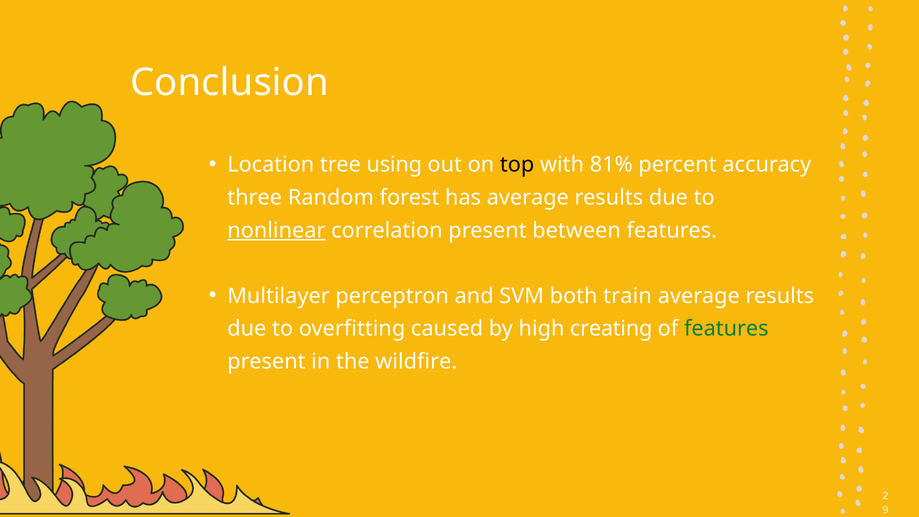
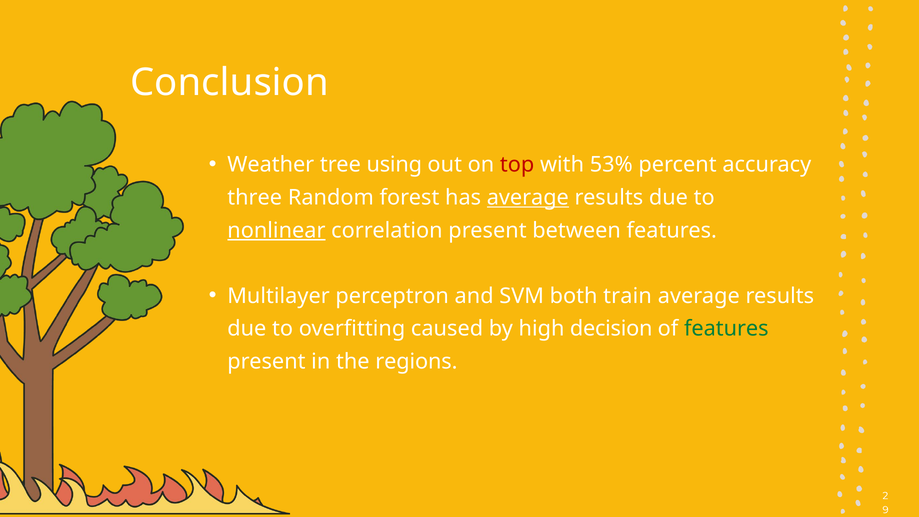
Location: Location -> Weather (271, 165)
top colour: black -> red (517, 165)
81%: 81% -> 53% (611, 165)
average underline: none -> present (528, 198)
creating: creating -> decision (611, 329)
wildfire: wildfire -> regions (416, 361)
